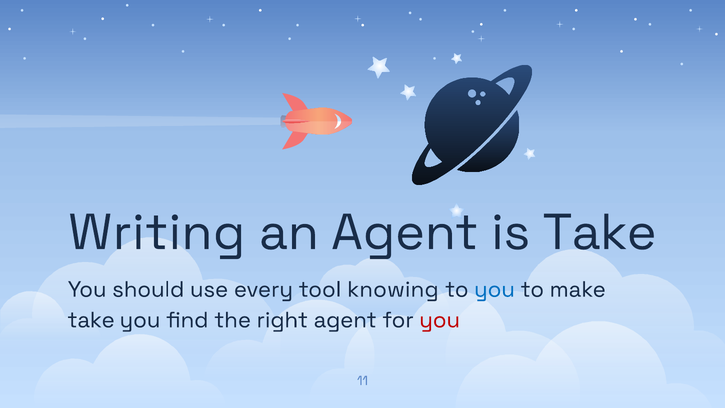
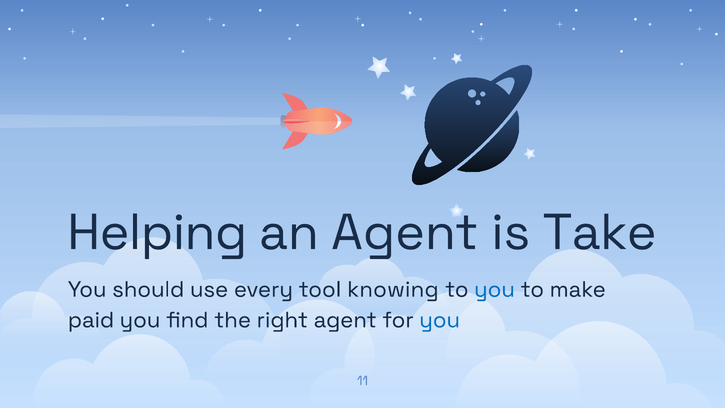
Writing: Writing -> Helping (157, 232)
take: take -> paid (91, 320)
you colour: red -> blue (440, 320)
